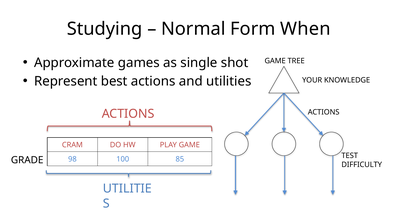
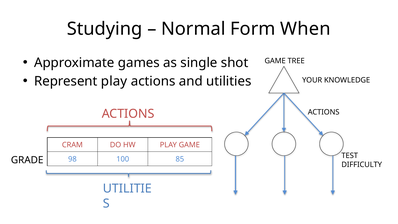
Represent best: best -> play (114, 81)
